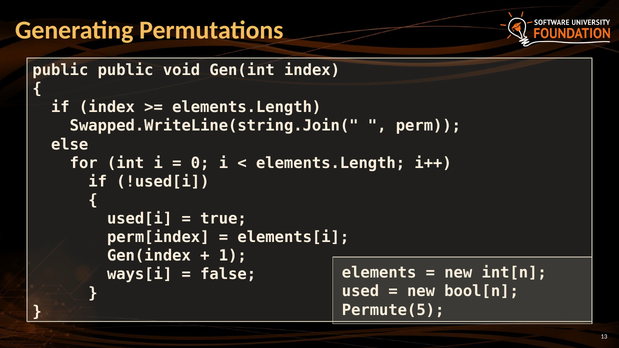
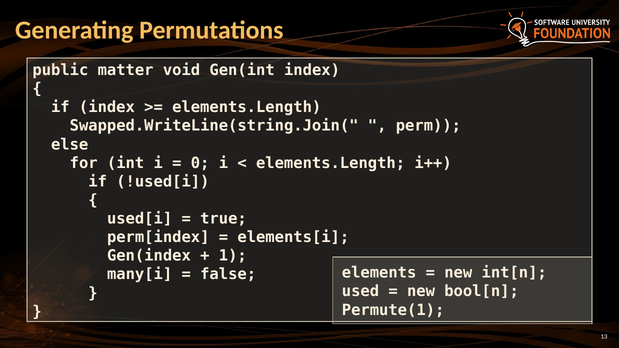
public public: public -> matter (126, 70)
ways[i: ways[i -> many[i (140, 275)
Permute(5: Permute(5 -> Permute(1 (393, 310)
